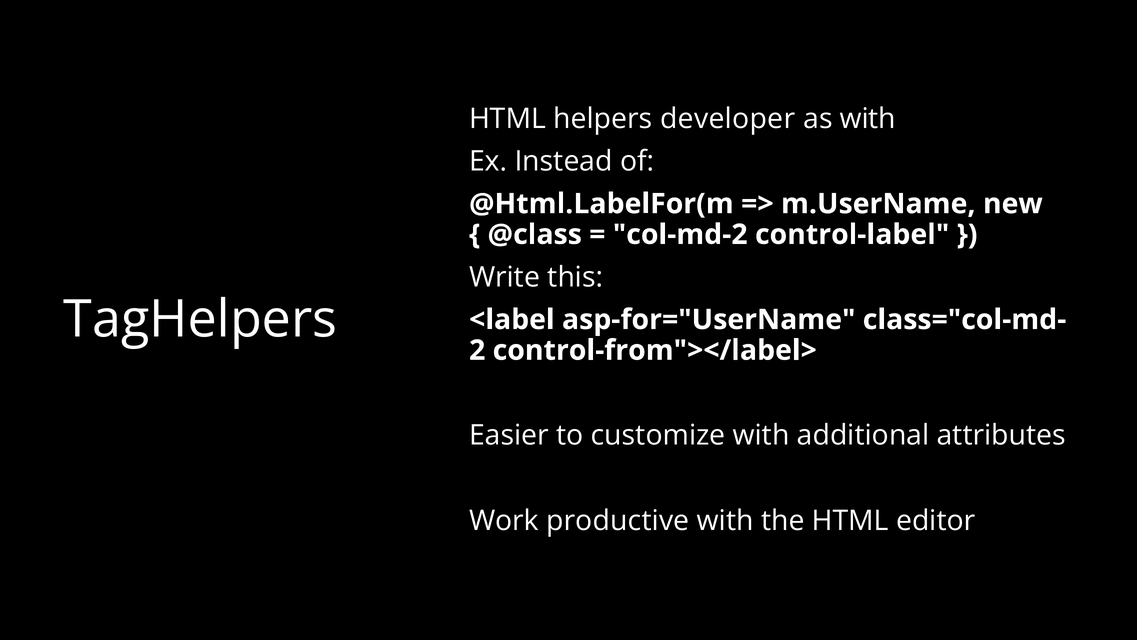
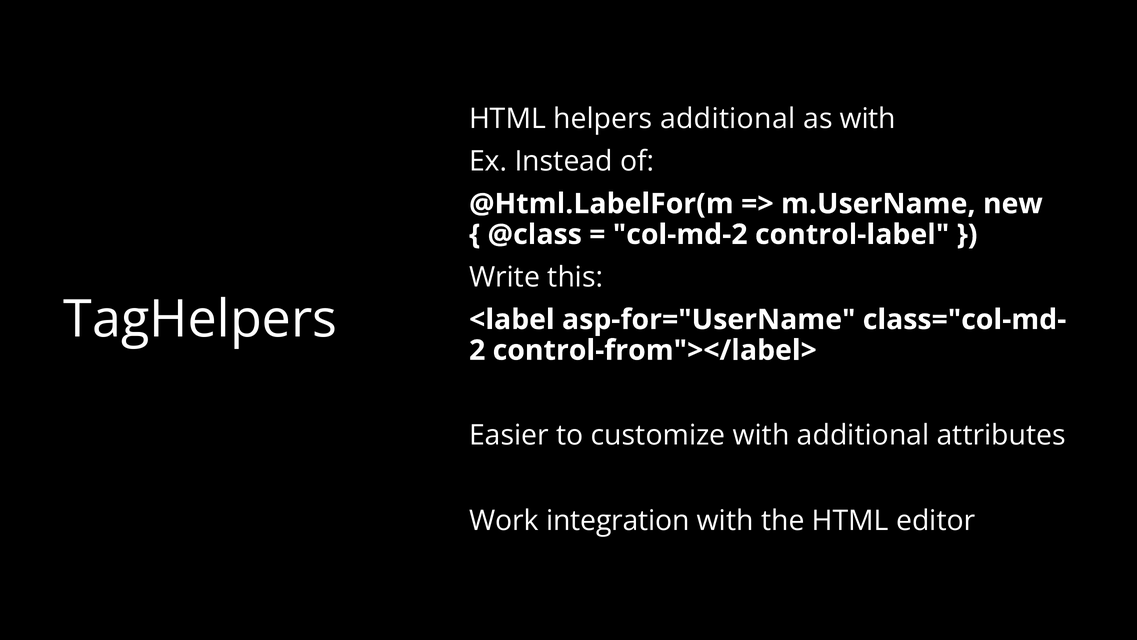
helpers developer: developer -> additional (728, 119)
productive: productive -> integration (618, 520)
